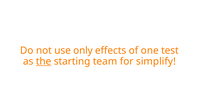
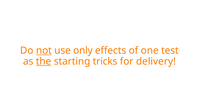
not underline: none -> present (44, 51)
team: team -> tricks (105, 61)
simplify: simplify -> delivery (156, 61)
